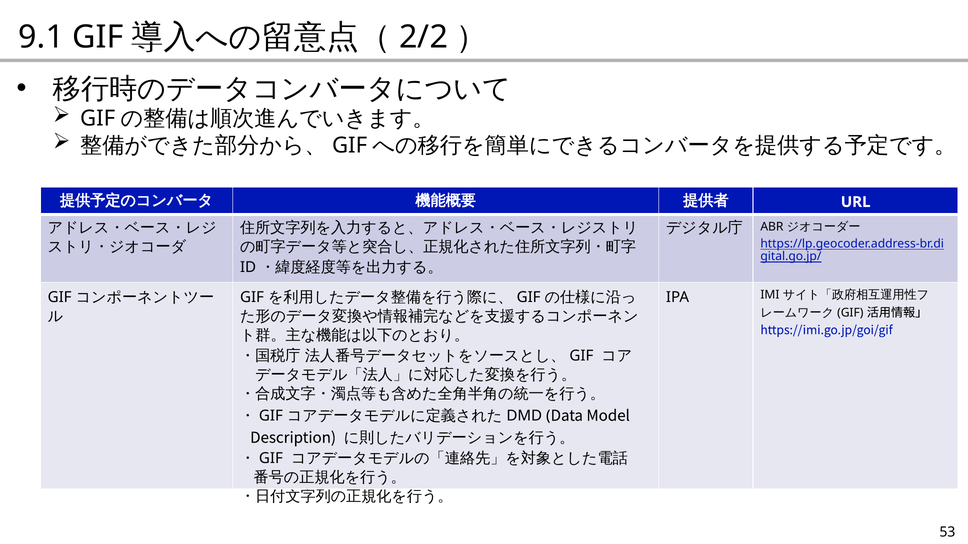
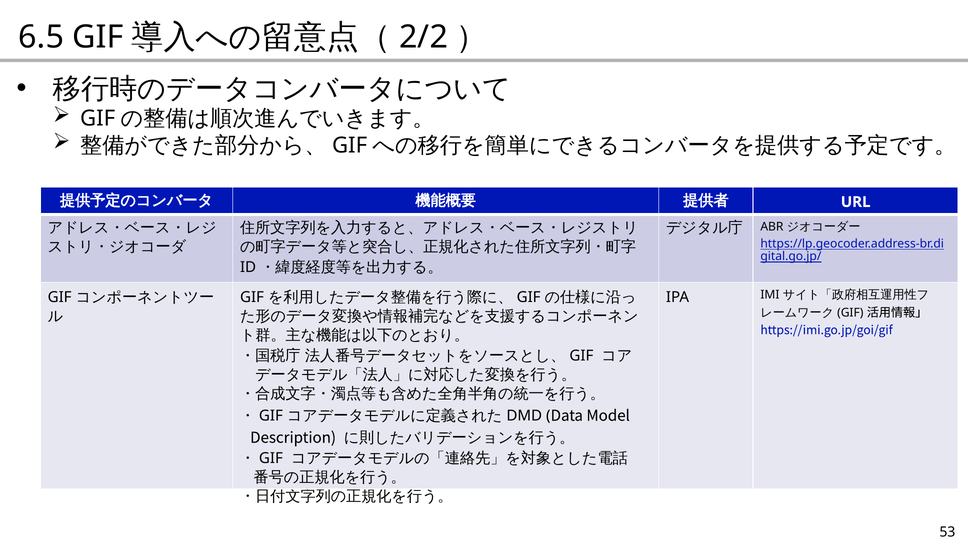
9.1: 9.1 -> 6.5 (41, 37)
